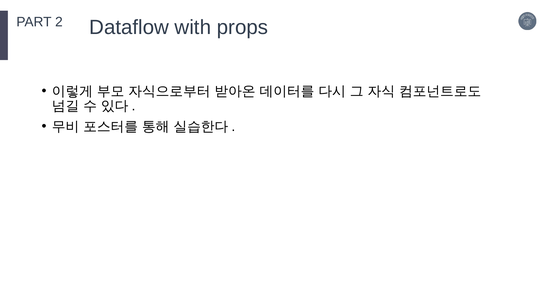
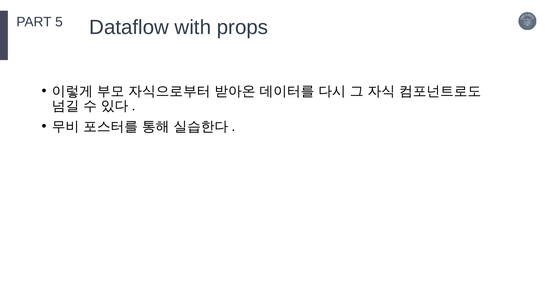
2: 2 -> 5 (59, 22)
